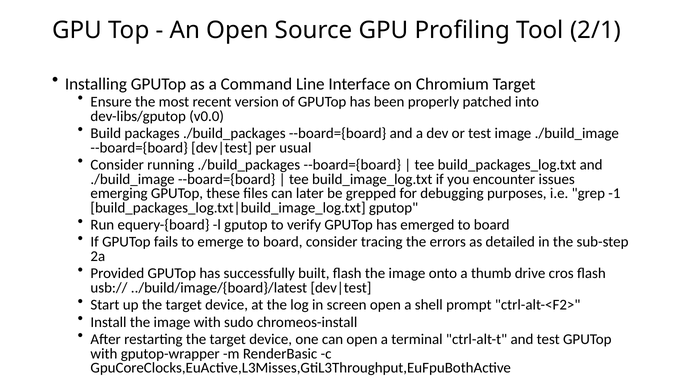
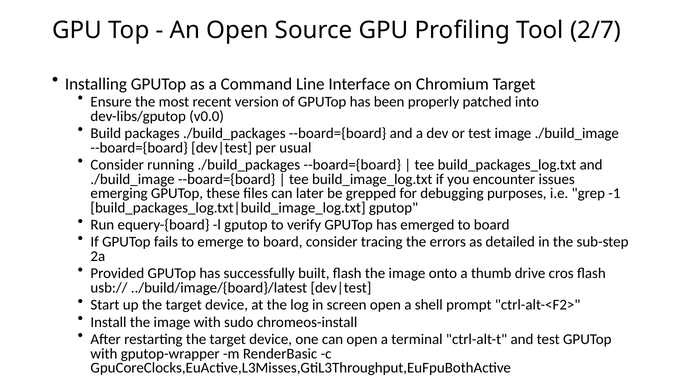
2/1: 2/1 -> 2/7 (596, 30)
